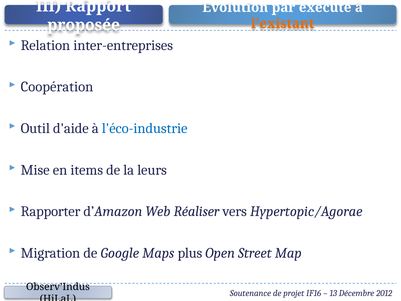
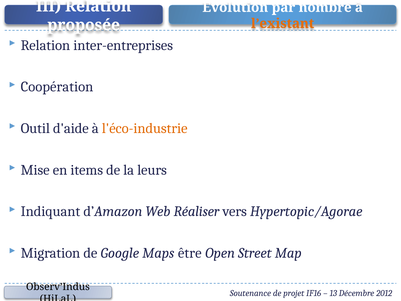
III Rapport: Rapport -> Relation (98, 6)
exécute: exécute -> nombre (325, 7)
l'éco-industrie colour: blue -> orange (145, 128)
Rapporter: Rapporter -> Indiquant (50, 211)
plus: plus -> être (190, 253)
